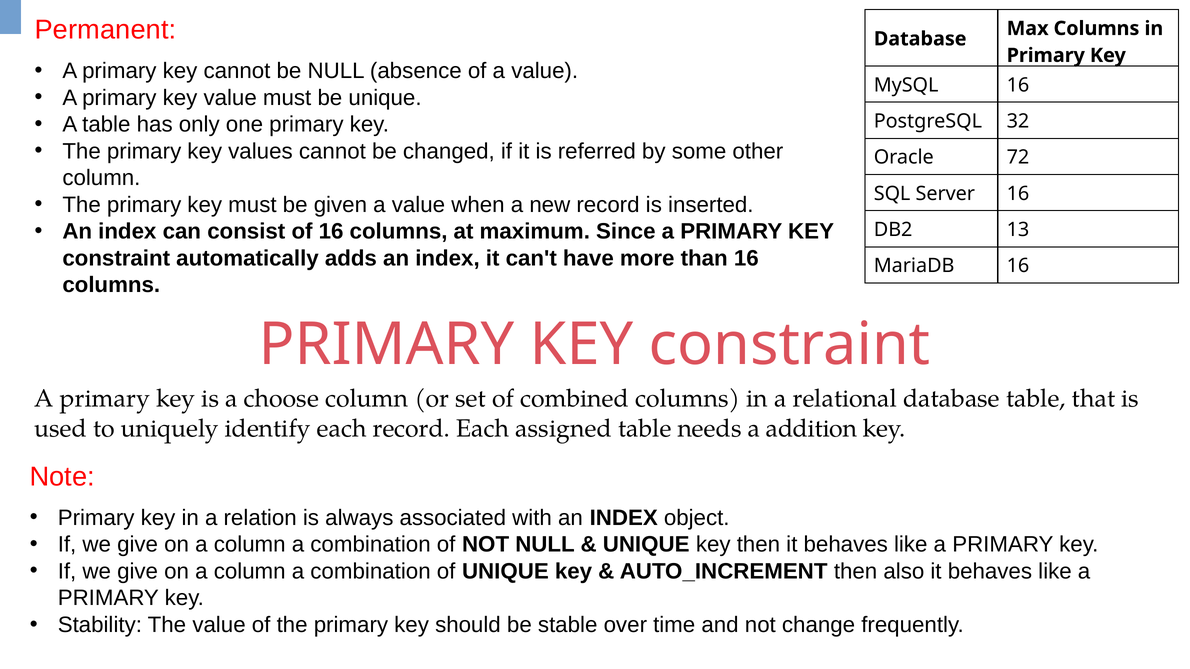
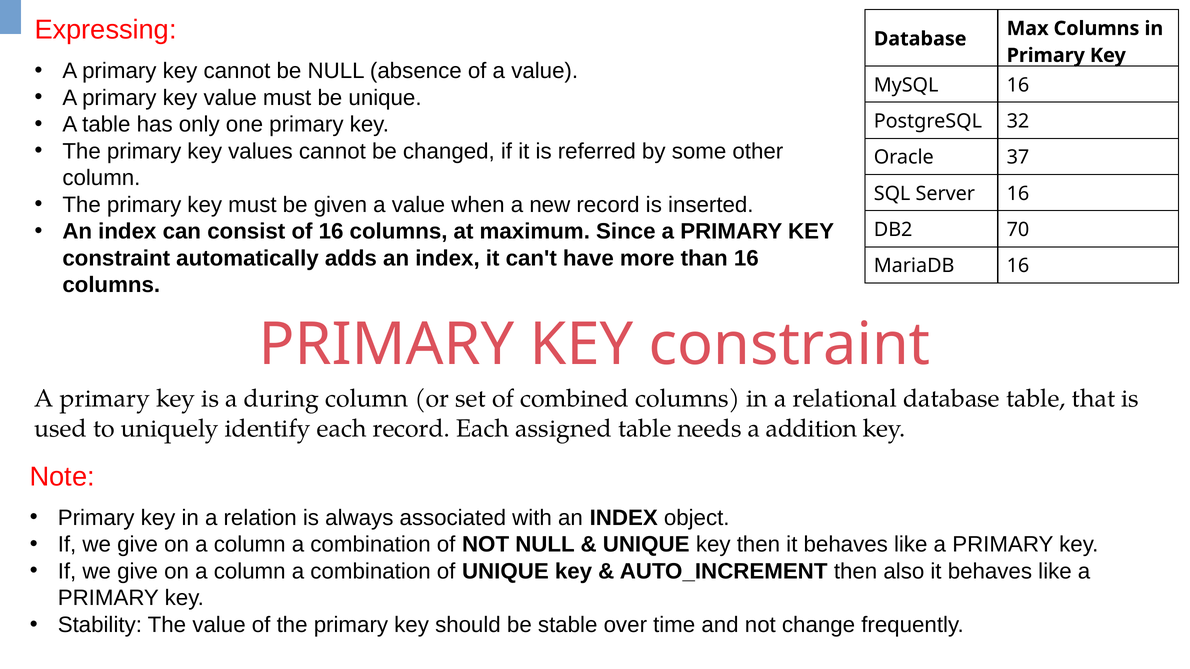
Permanent: Permanent -> Expressing (106, 30)
72: 72 -> 37 (1018, 157)
13: 13 -> 70 (1018, 230)
choose: choose -> during (281, 399)
